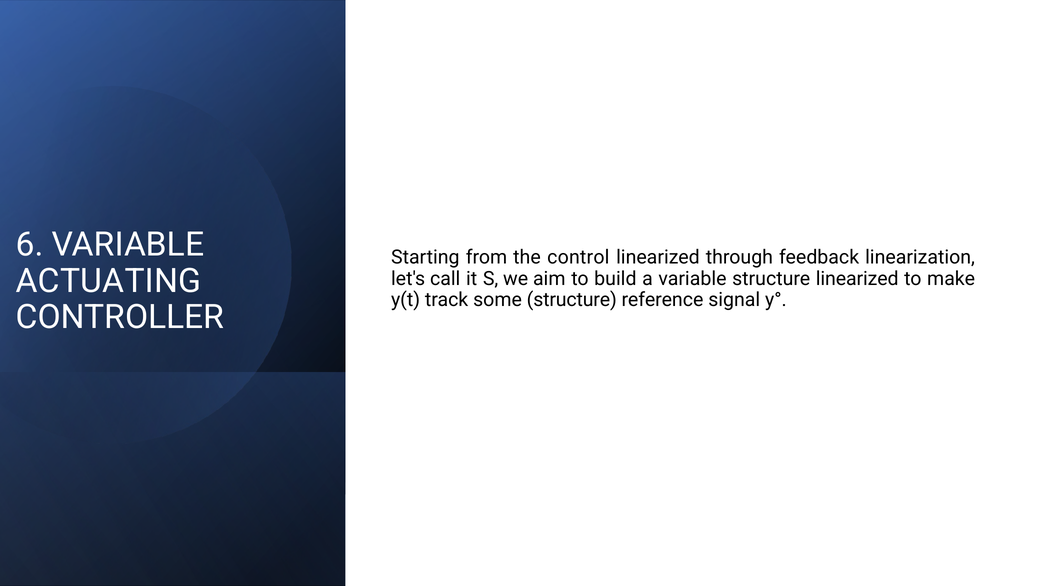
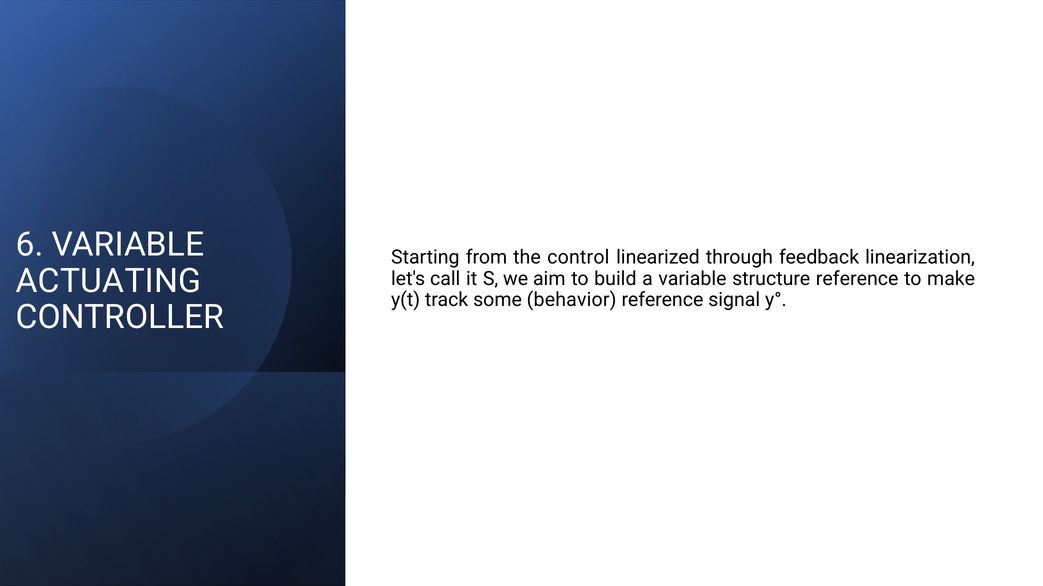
structure linearized: linearized -> reference (857, 279)
some structure: structure -> behavior (572, 300)
